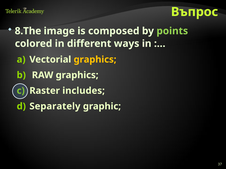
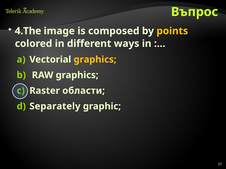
8.The: 8.The -> 4.The (28, 31)
points colour: light green -> yellow (172, 31)
includes: includes -> области (84, 91)
